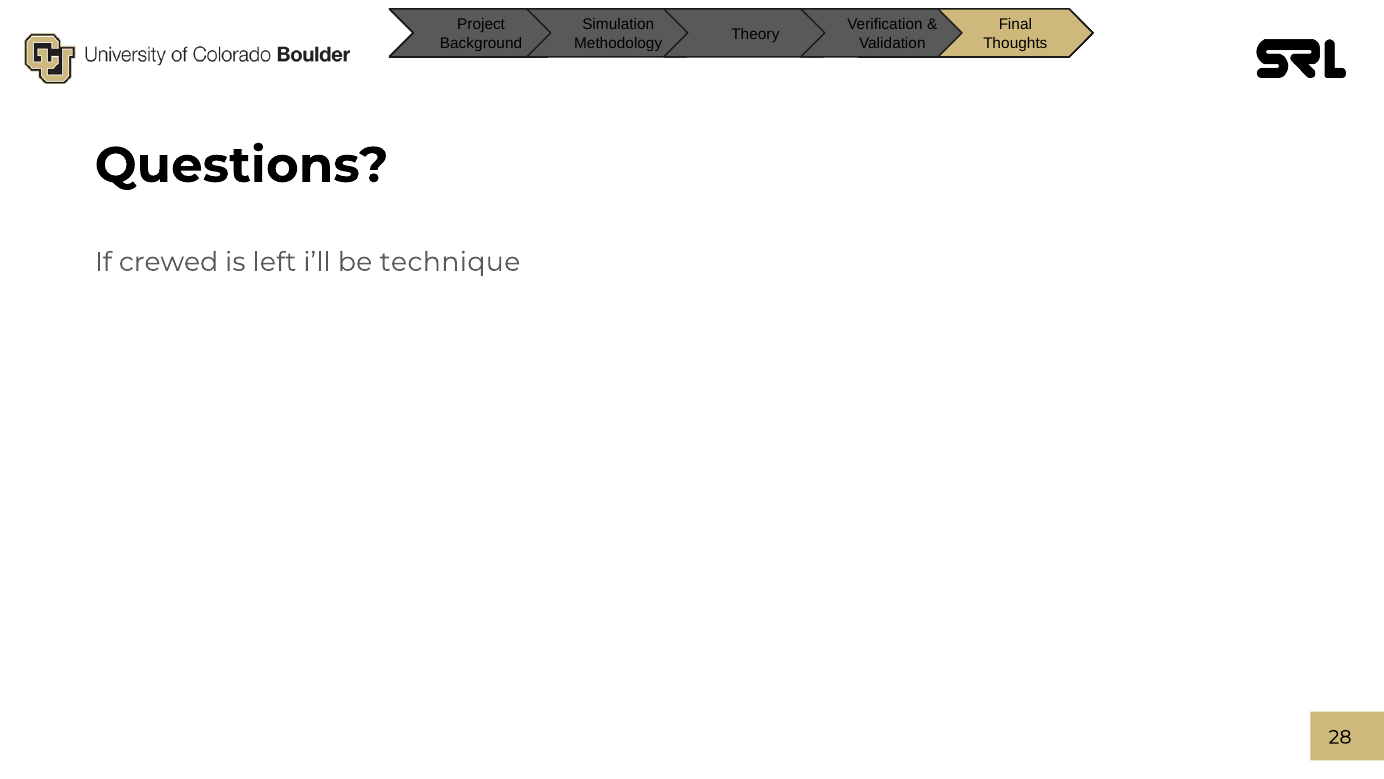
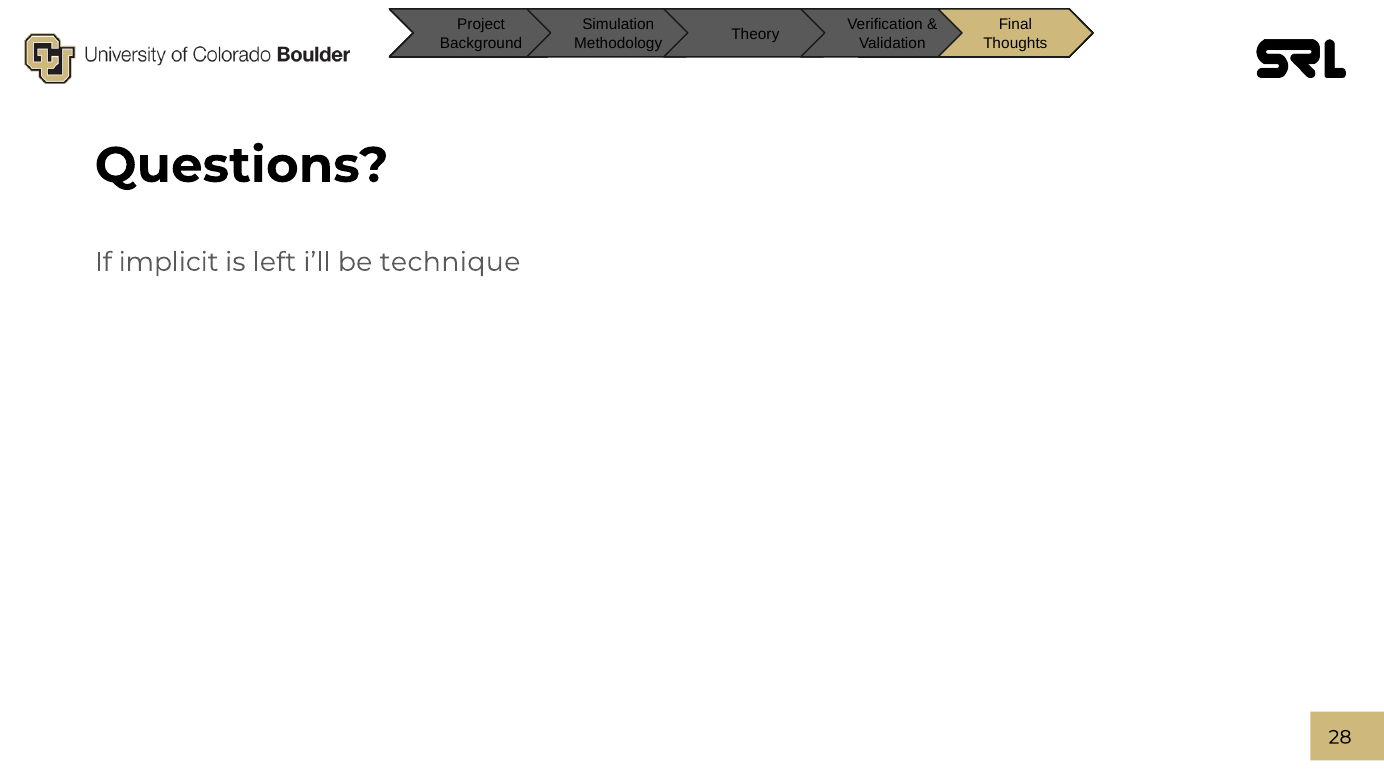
crewed: crewed -> implicit (169, 262)
